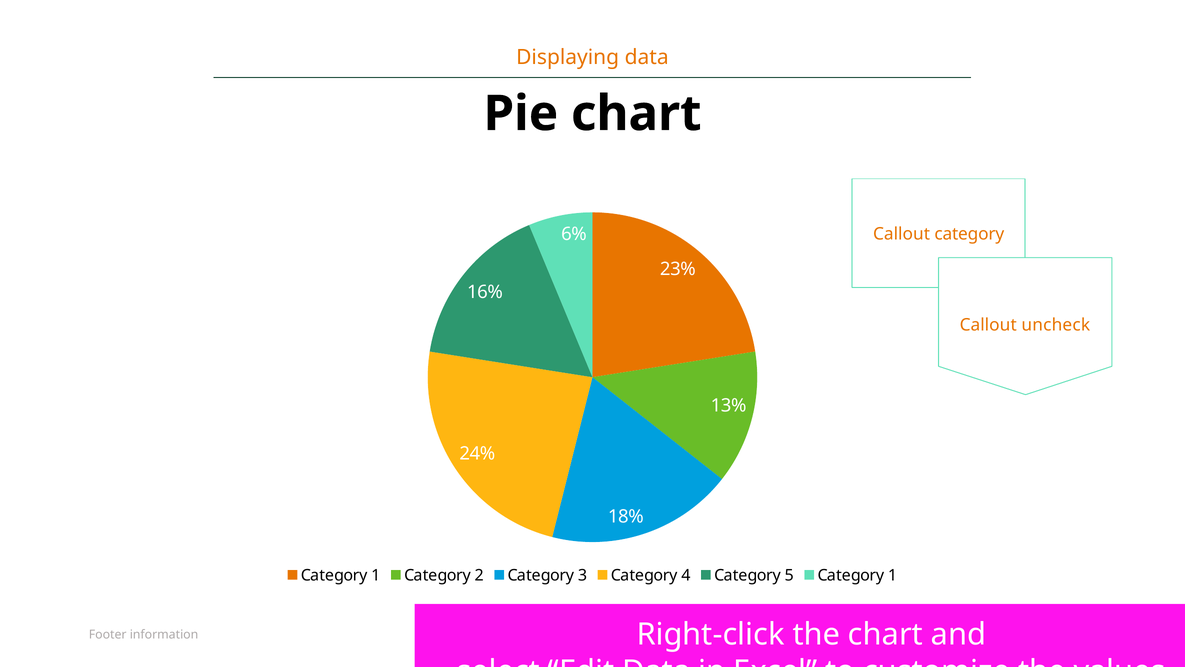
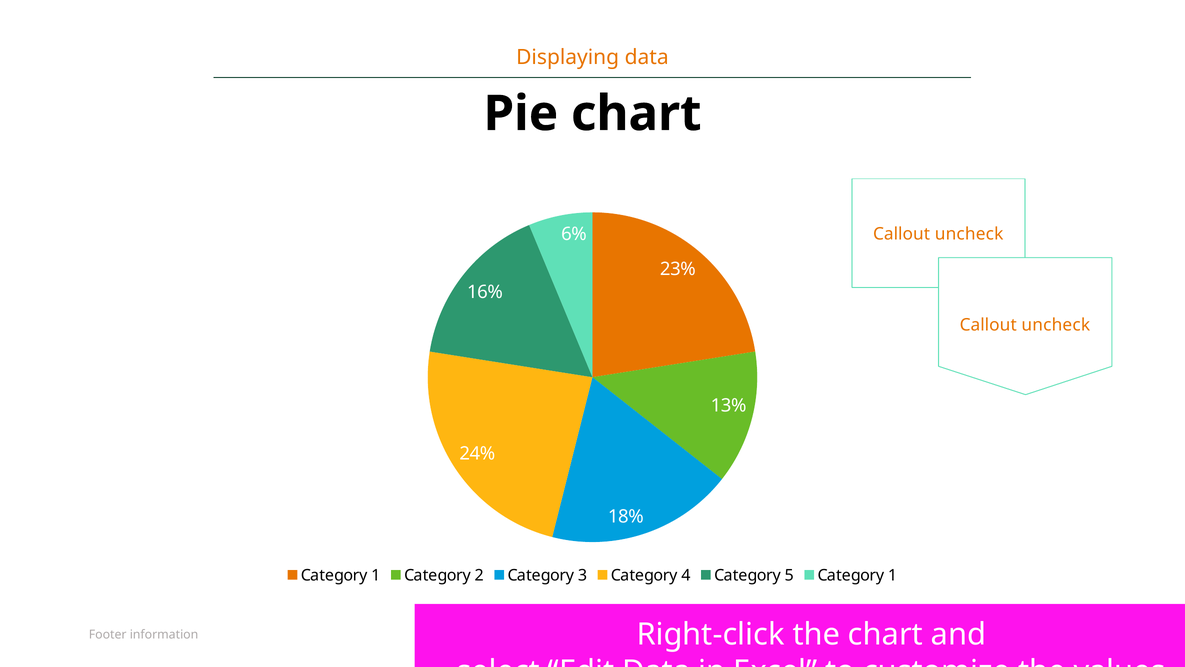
category: category -> uncheck (969, 234)
